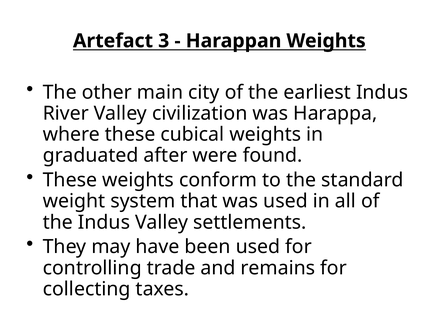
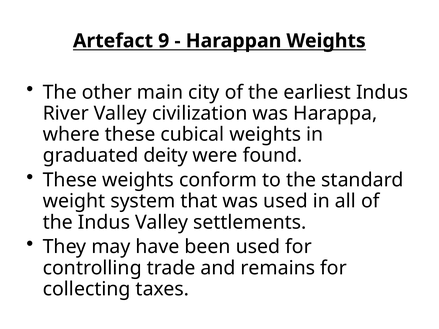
3: 3 -> 9 (164, 41)
after: after -> deity (166, 156)
